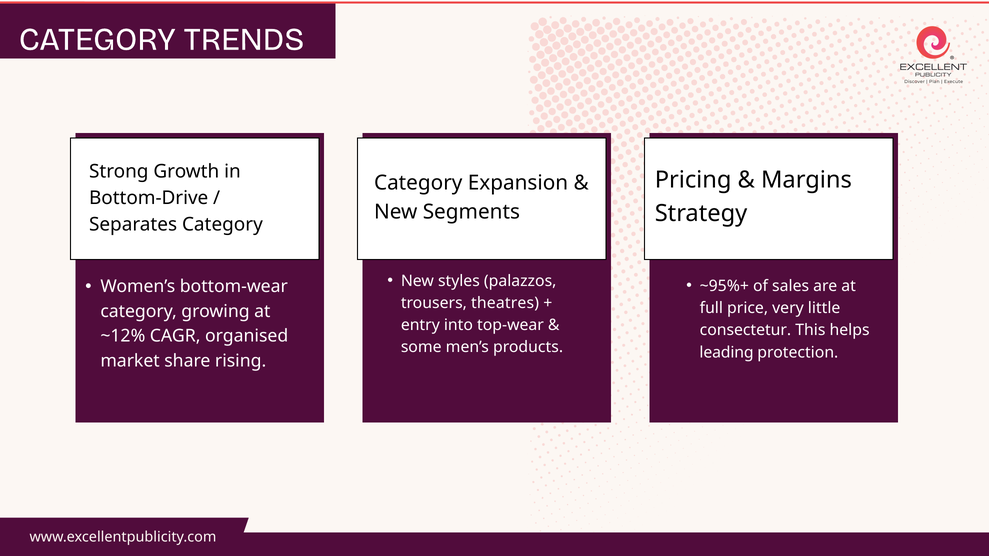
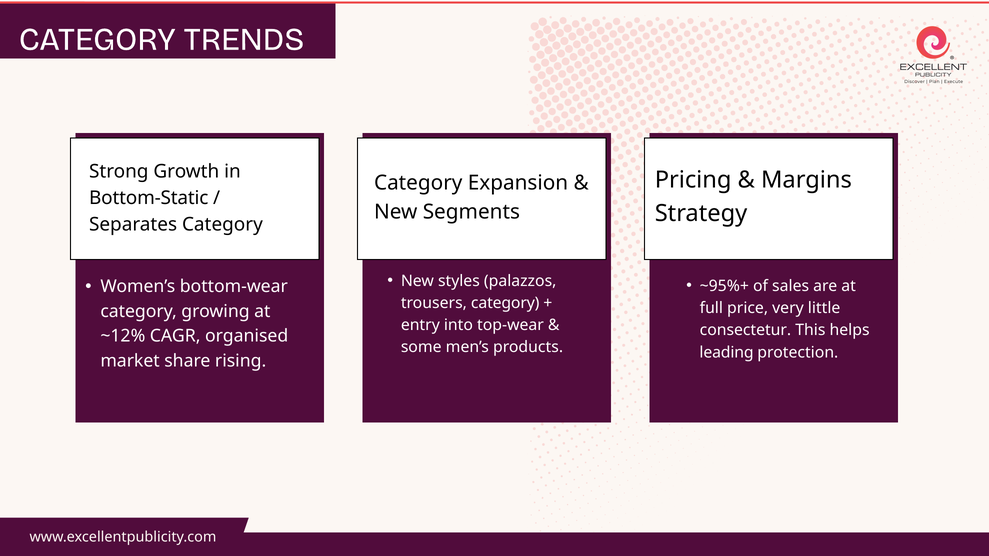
Bottom-Drive: Bottom-Drive -> Bottom-Static (149, 198)
trousers theatres: theatres -> category (505, 303)
